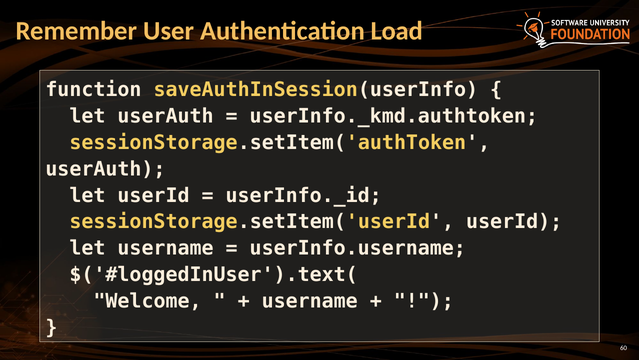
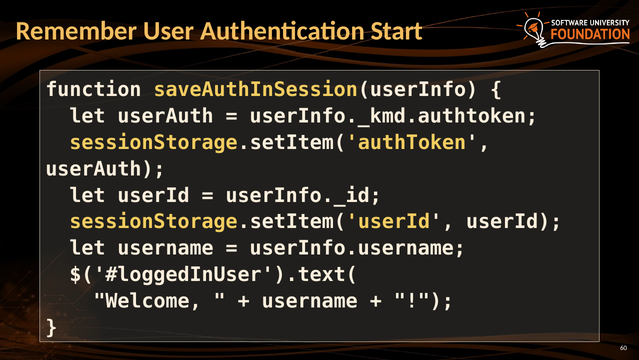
Load: Load -> Start (397, 31)
